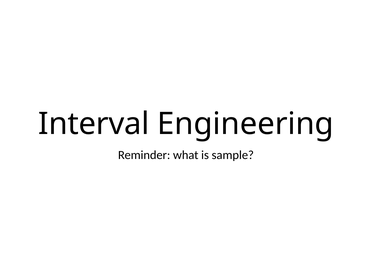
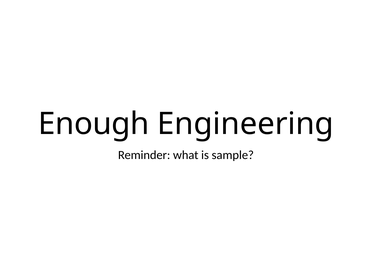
Interval: Interval -> Enough (94, 124)
